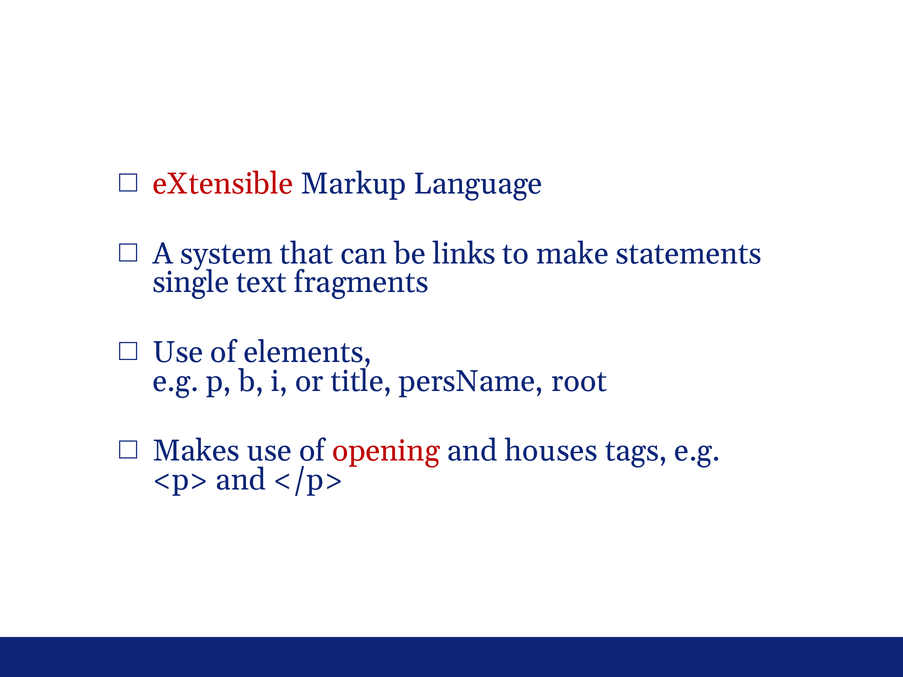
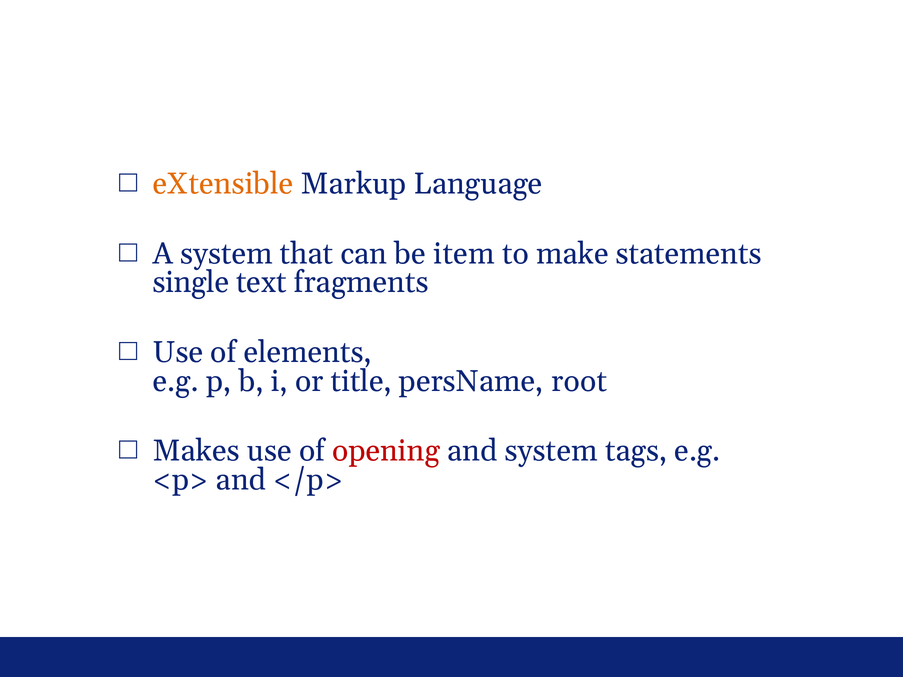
eXtensible colour: red -> orange (223, 184)
links: links -> item (464, 254)
and houses: houses -> system (551, 451)
